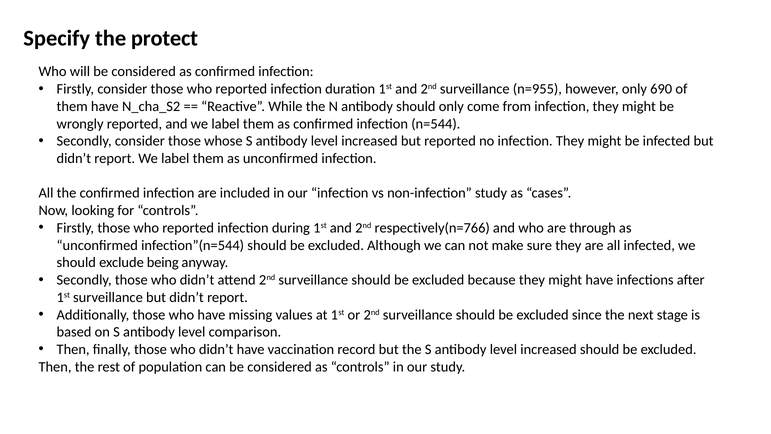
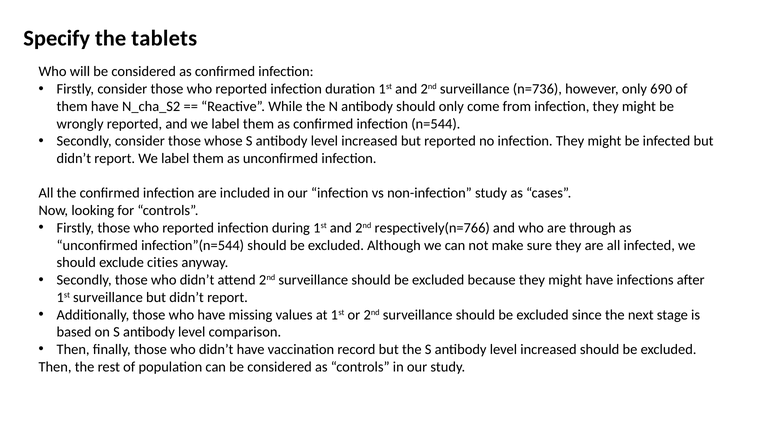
protect: protect -> tablets (164, 38)
n=955: n=955 -> n=736 (537, 89)
being: being -> cities (163, 262)
